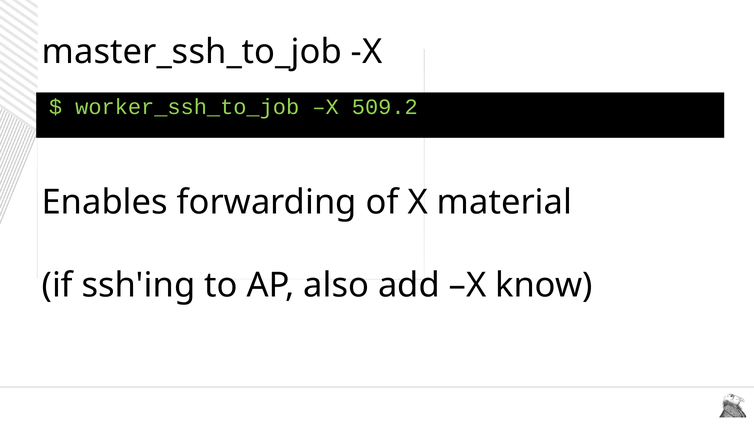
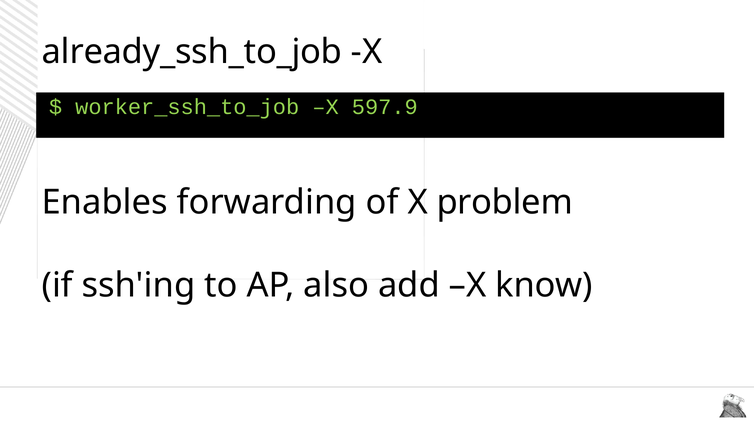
master_ssh_to_job: master_ssh_to_job -> already_ssh_to_job (192, 52)
509.2: 509.2 -> 597.9 (385, 107)
material: material -> problem (505, 203)
